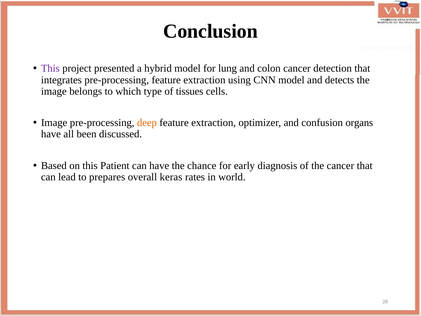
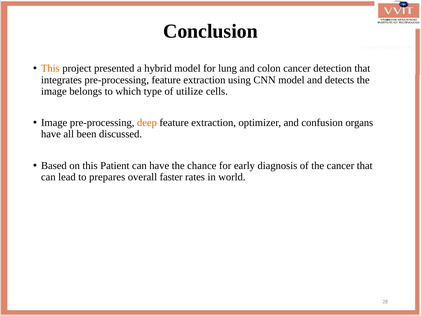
This colour: purple -> orange (50, 68)
tissues: tissues -> utilize (190, 91)
keras: keras -> faster (171, 177)
